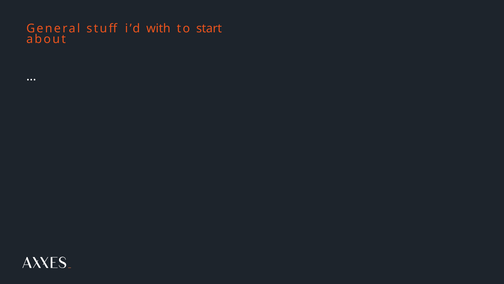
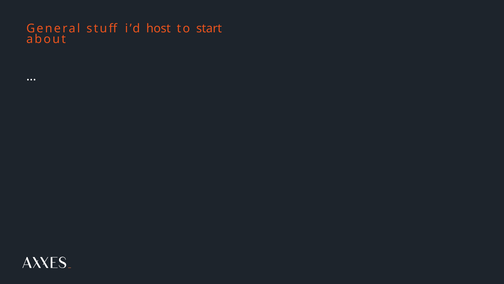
with: with -> host (158, 29)
